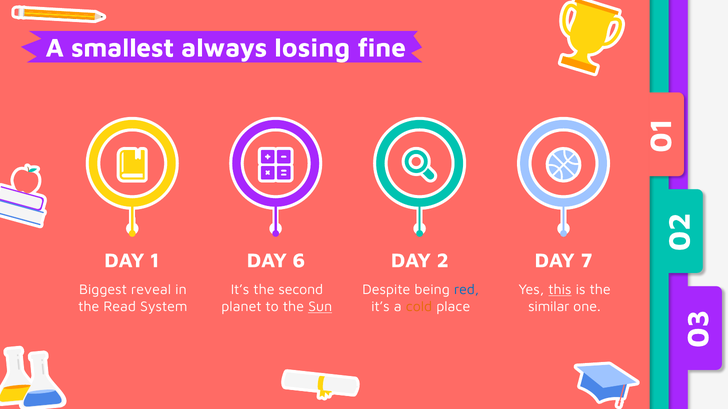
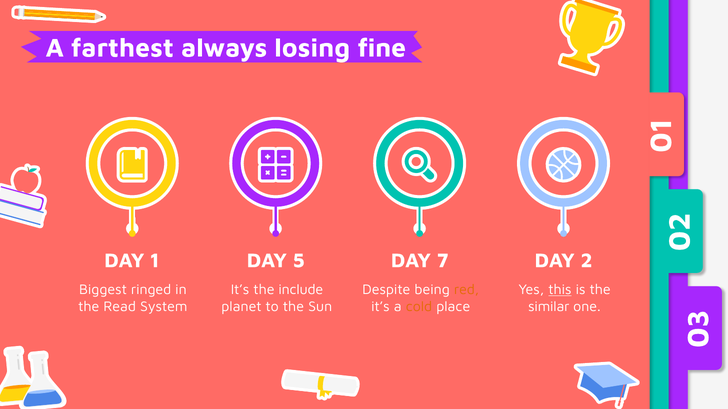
smallest: smallest -> farthest (122, 48)
6: 6 -> 5 (299, 261)
DAY 2: 2 -> 7 (443, 261)
DAY 7: 7 -> 2 (587, 261)
reveal: reveal -> ringed (151, 290)
second: second -> include (301, 290)
red colour: blue -> orange (467, 290)
Sun underline: present -> none (320, 307)
